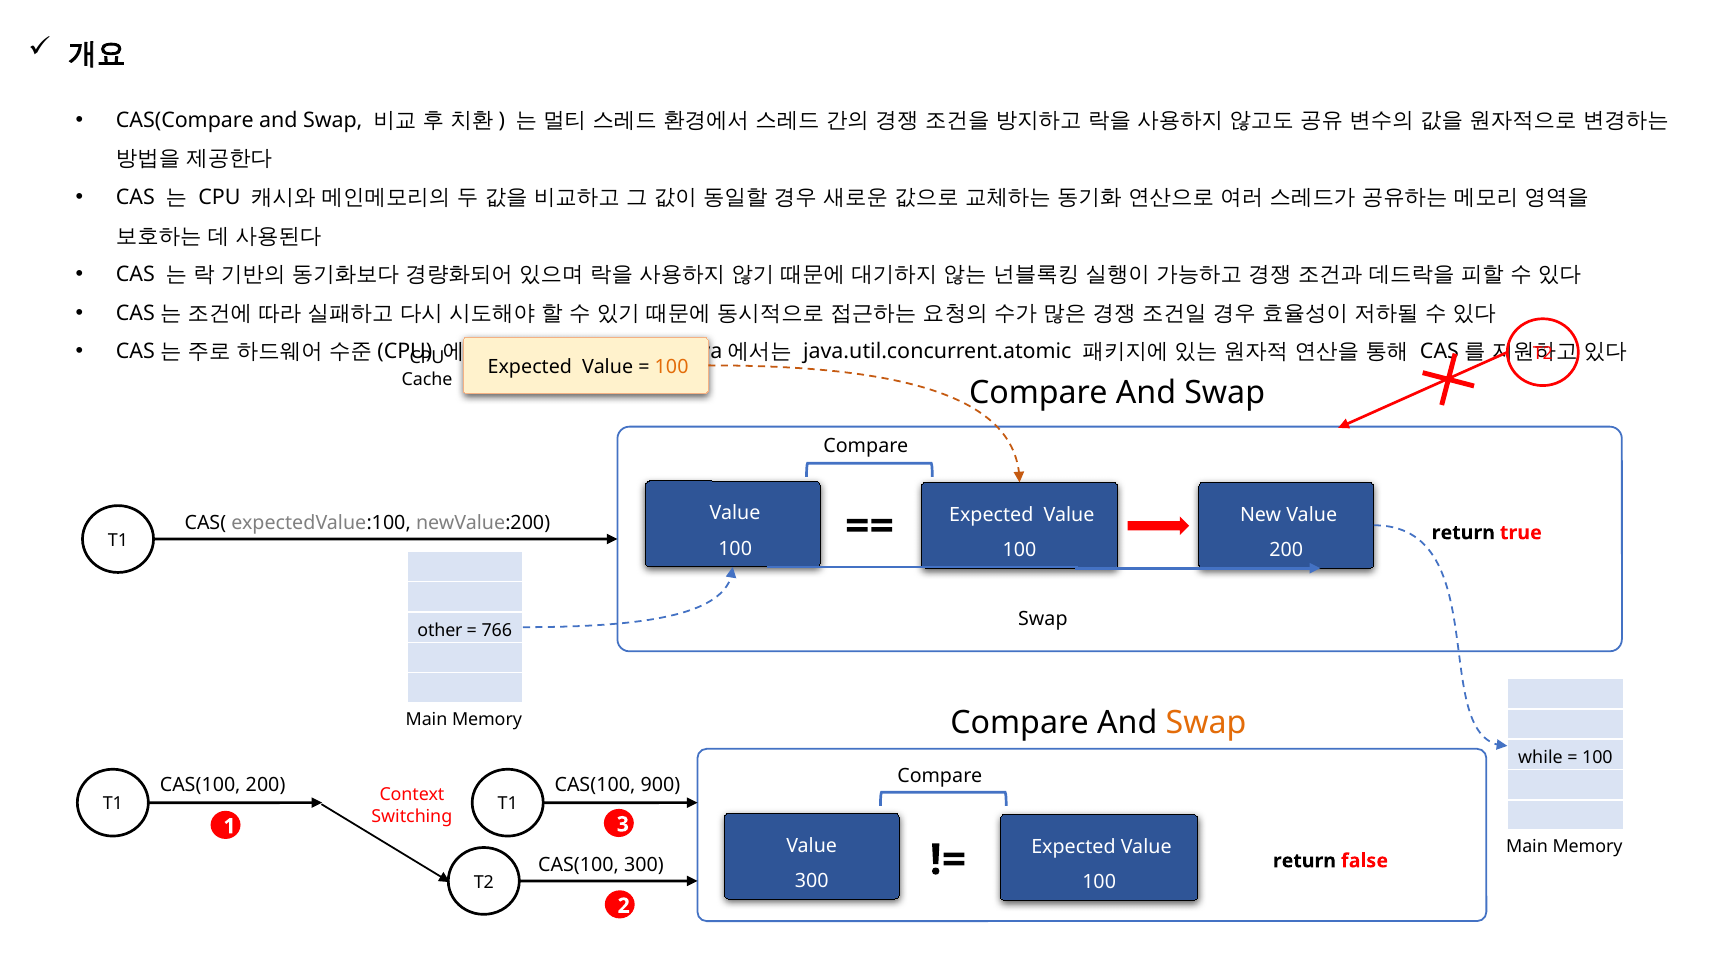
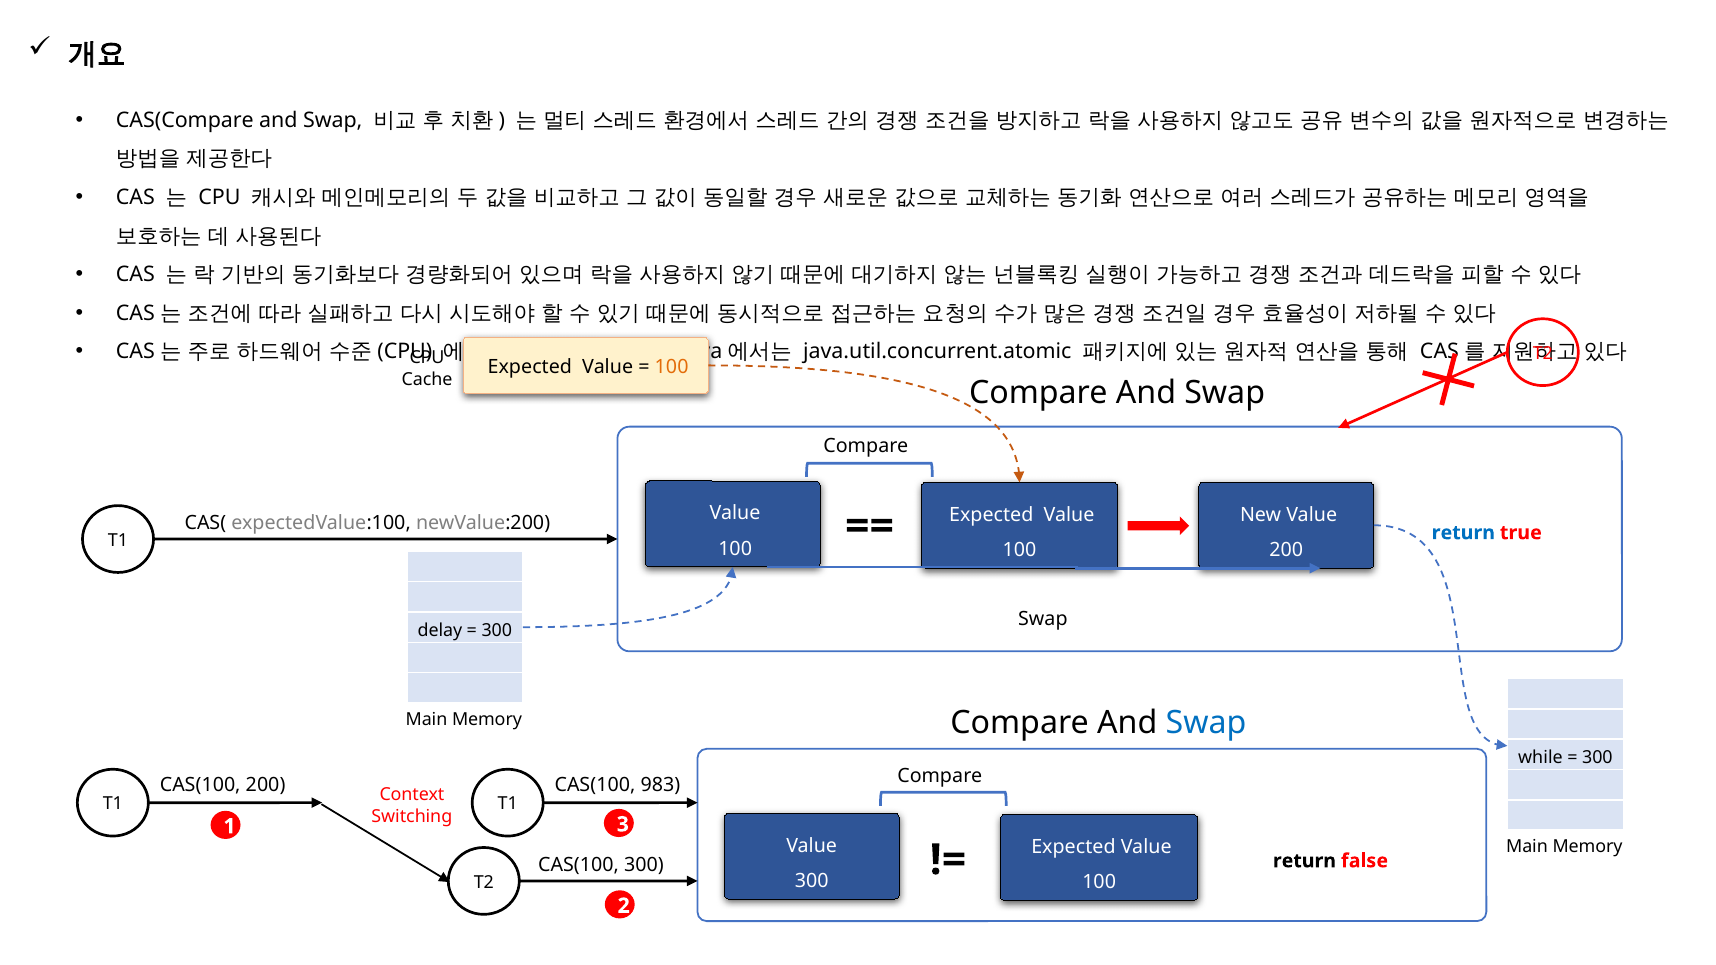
return colour: black -> blue (1463, 533)
other: other -> delay (440, 630)
766: 766 -> 300 (497, 630)
Swap colour: orange -> blue (1206, 723)
100: 100 -> 300 (1597, 758)
900: 900 -> 983 (660, 785)
